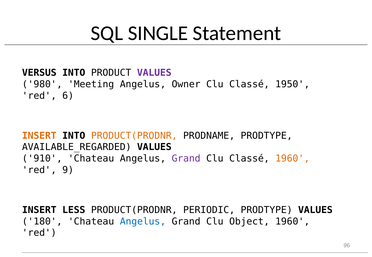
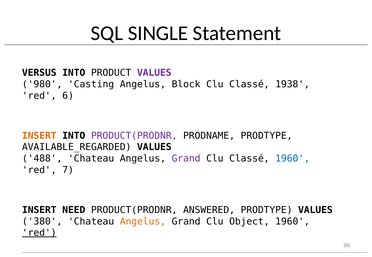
Meeting: Meeting -> Casting (91, 84)
Owner: Owner -> Block (186, 84)
1950: 1950 -> 1938 (293, 84)
PRODUCT(PRODNR colour: orange -> purple (134, 136)
910: 910 -> 488 (42, 159)
1960 colour: orange -> blue (293, 159)
9: 9 -> 7 (68, 170)
LESS: LESS -> NEED (74, 210)
PERIODIC: PERIODIC -> ANSWERED (209, 210)
180: 180 -> 380 (42, 222)
Angelus colour: blue -> orange (143, 222)
red underline: none -> present (39, 233)
